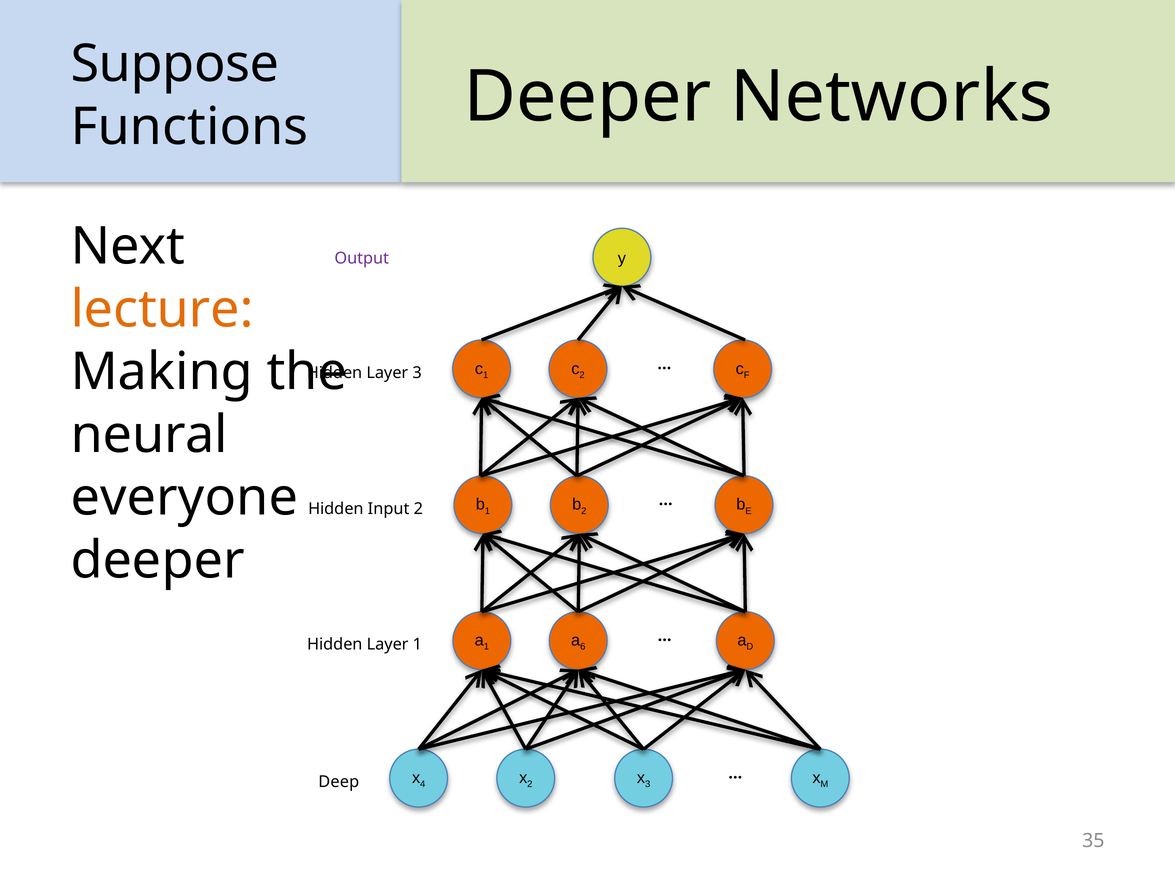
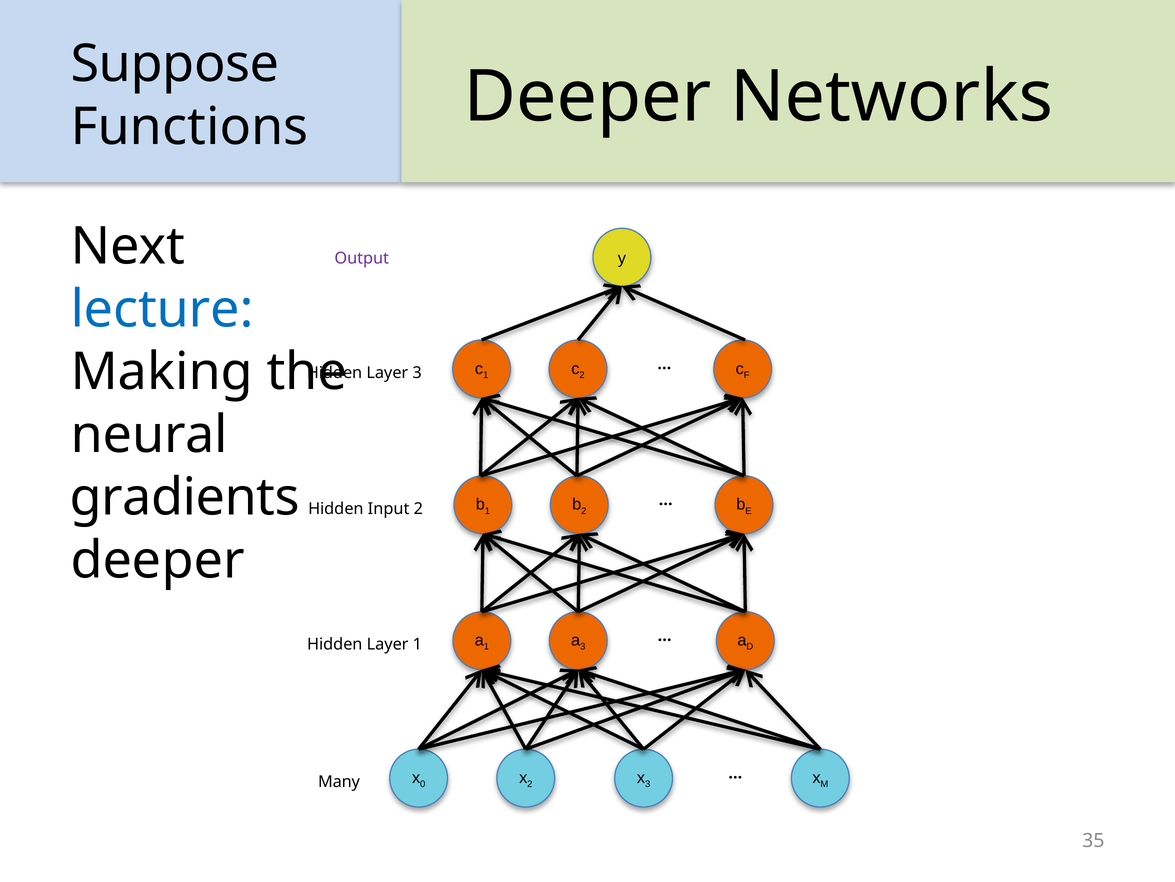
lecture colour: orange -> blue (162, 309)
everyone: everyone -> gradients (185, 497)
6: 6 -> 3 (583, 646)
4: 4 -> 0 (423, 784)
Deep: Deep -> Many (339, 781)
